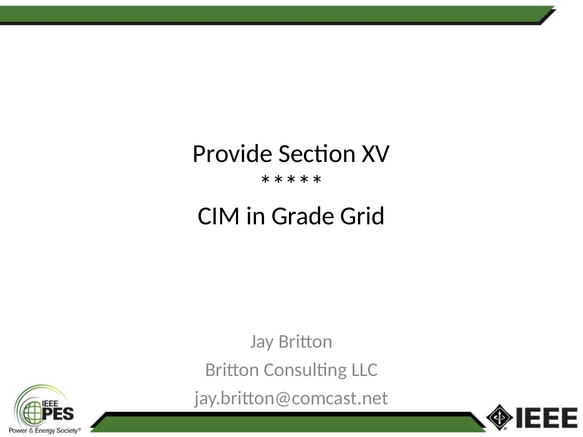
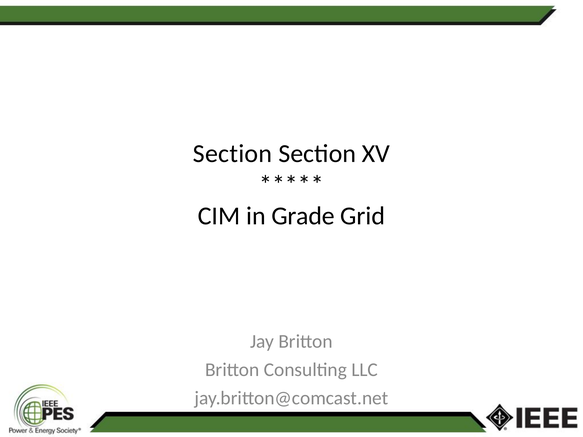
Provide: Provide -> Section (233, 154)
